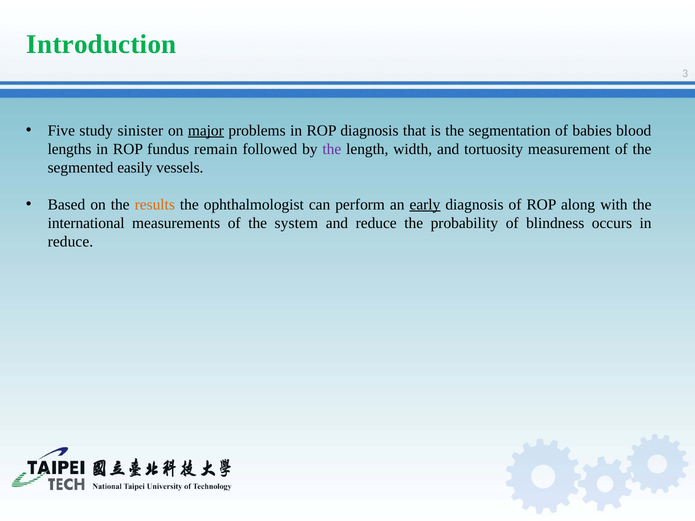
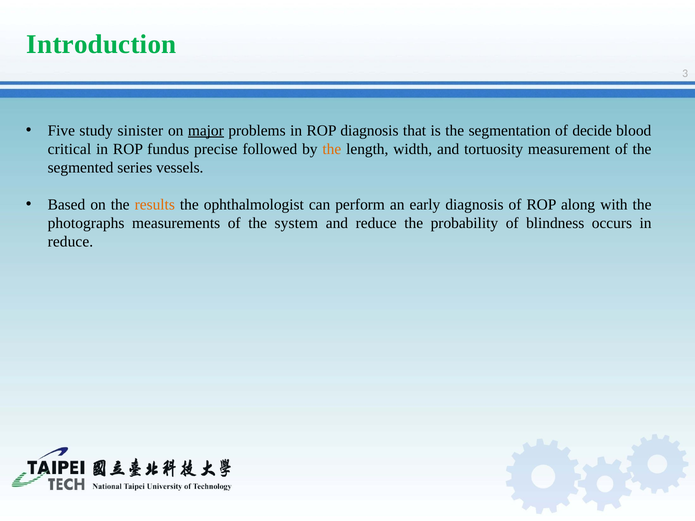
babies: babies -> decide (592, 131)
lengths: lengths -> critical (69, 149)
remain: remain -> precise (216, 149)
the colour: purple -> orange (332, 149)
easily: easily -> series (135, 168)
early underline: present -> none (425, 205)
international: international -> photographs (86, 223)
